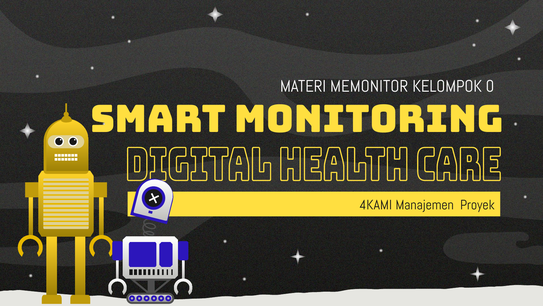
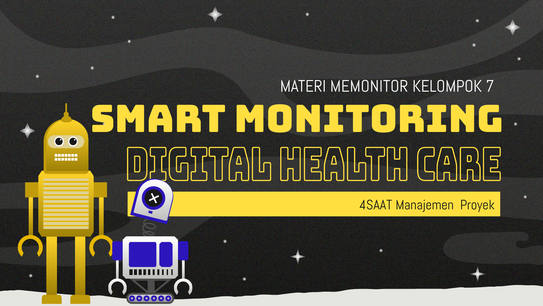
0: 0 -> 7 (490, 86)
4KAMI: 4KAMI -> 4SAAT (376, 205)
